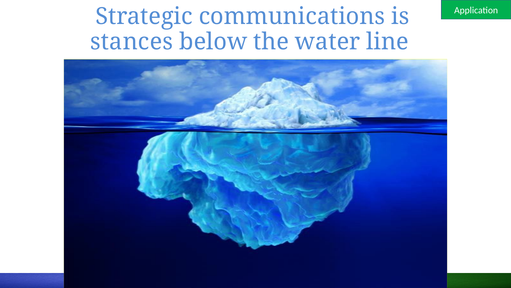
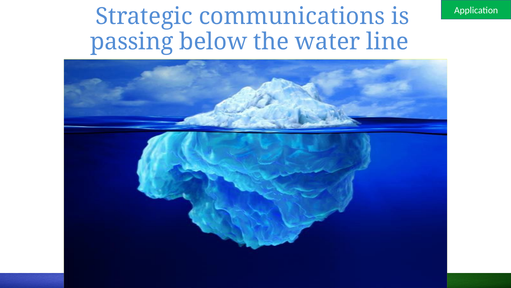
stances: stances -> passing (132, 42)
